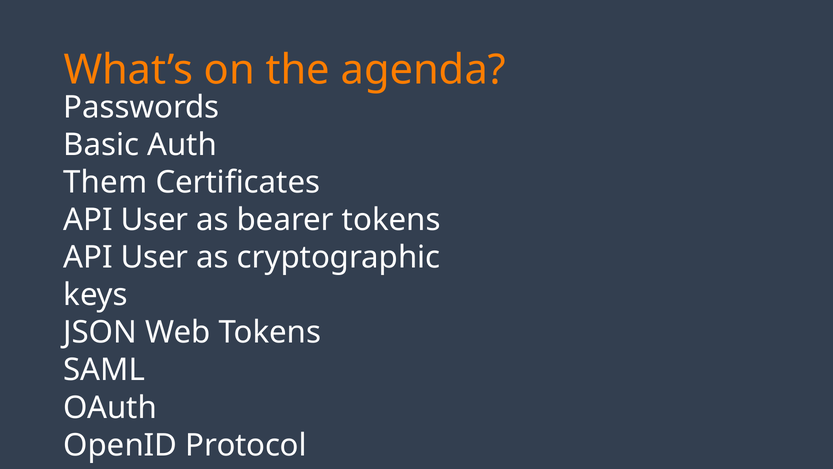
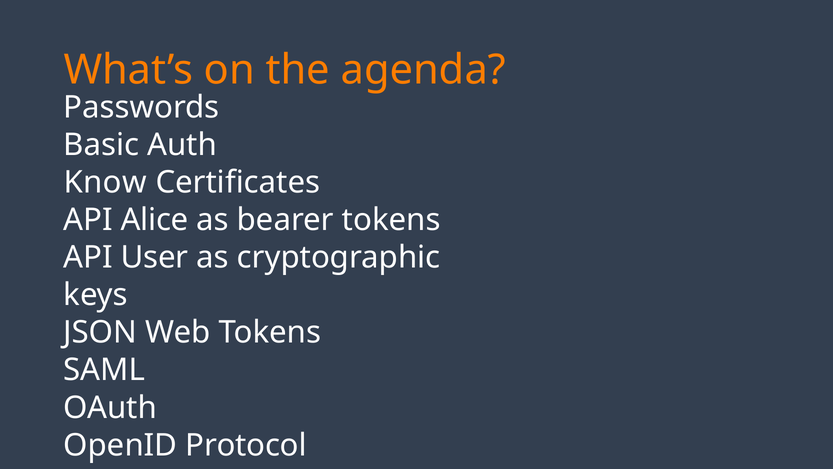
Them: Them -> Know (105, 182)
User: User -> Alice (155, 220)
